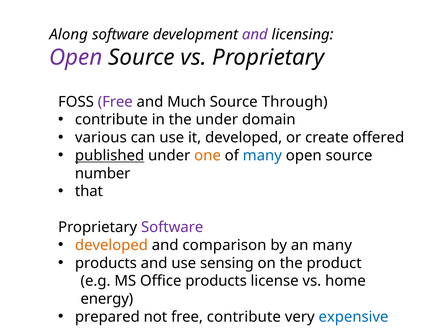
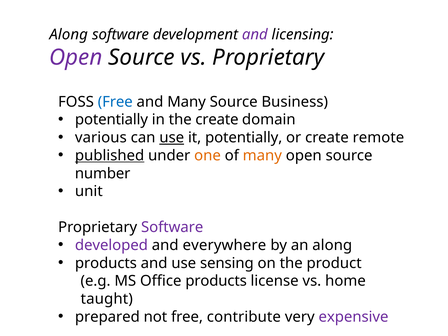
Free colour: purple -> blue (115, 102)
and Much: Much -> Many (187, 102)
Through: Through -> Business (295, 102)
contribute: contribute -> potentially (111, 120)
the under: under -> create (217, 120)
use underline: none -> present (172, 138)
it developed: developed -> potentially (244, 138)
offered: offered -> remote (378, 138)
many colour: blue -> orange (262, 156)
that: that -> unit (89, 191)
developed colour: orange -> purple (111, 245)
comparison: comparison -> everywhere (224, 245)
an many: many -> along (332, 245)
energy: energy -> taught (107, 299)
expensive colour: blue -> purple (354, 317)
